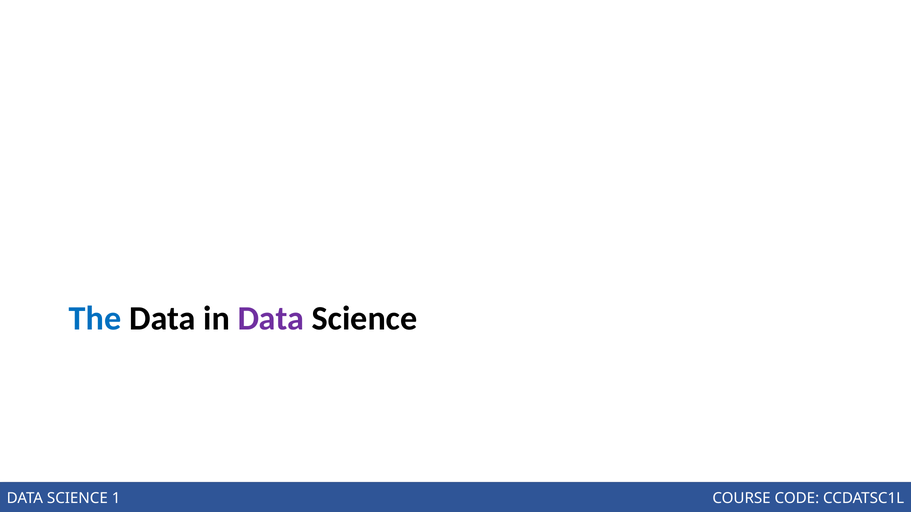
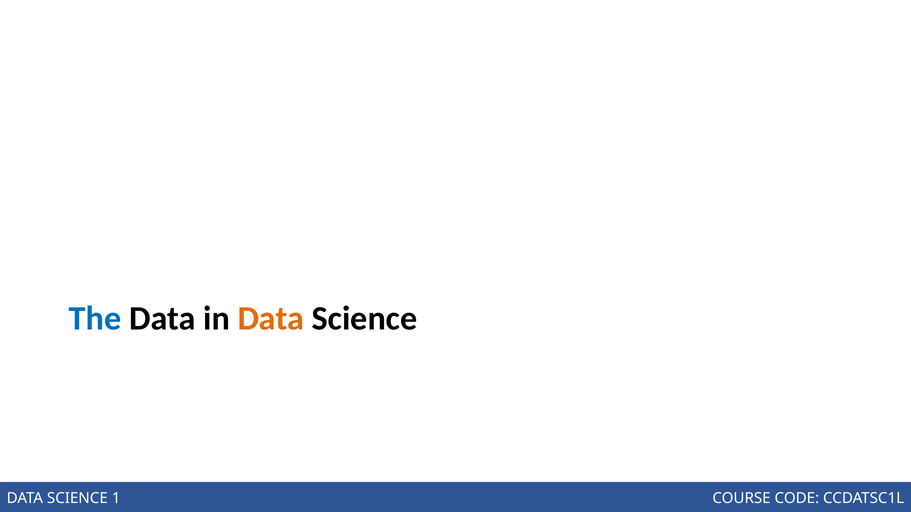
Data colour: purple -> orange (271, 319)
